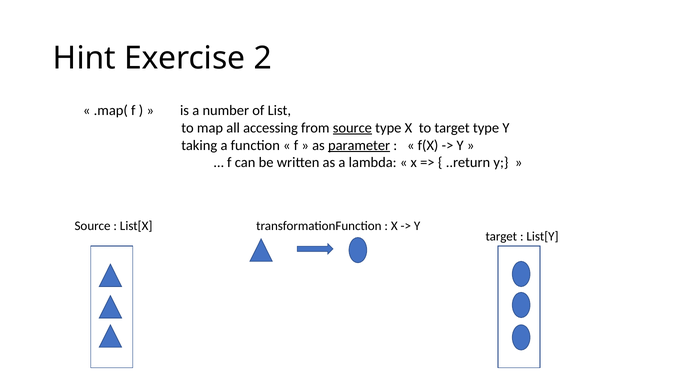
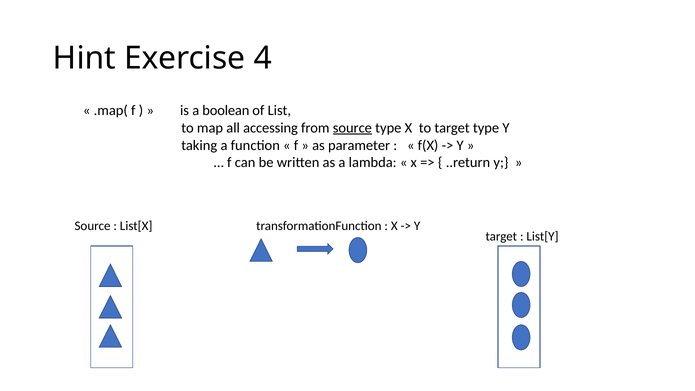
2: 2 -> 4 (263, 58)
number: number -> boolean (226, 111)
parameter underline: present -> none (359, 145)
